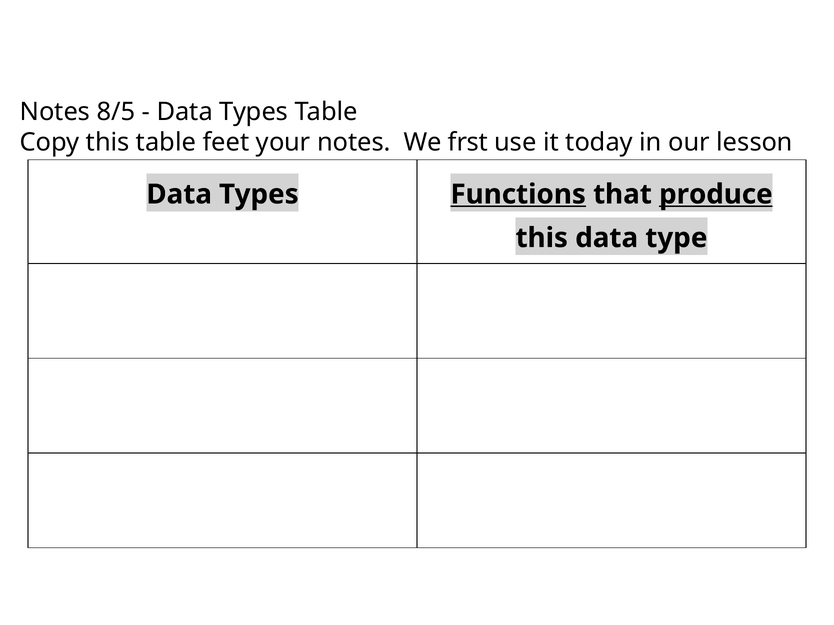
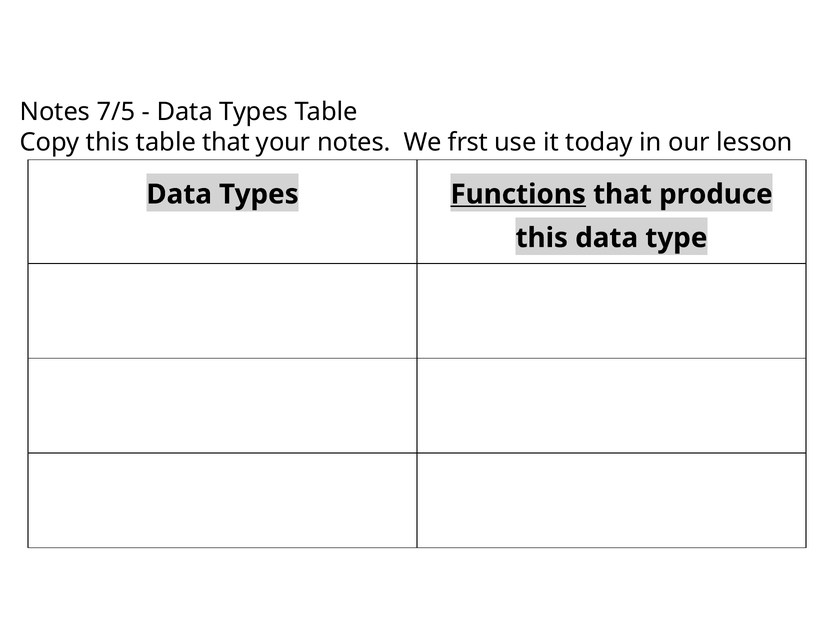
8/5: 8/5 -> 7/5 (116, 112)
table feet: feet -> that (226, 142)
produce underline: present -> none (716, 194)
